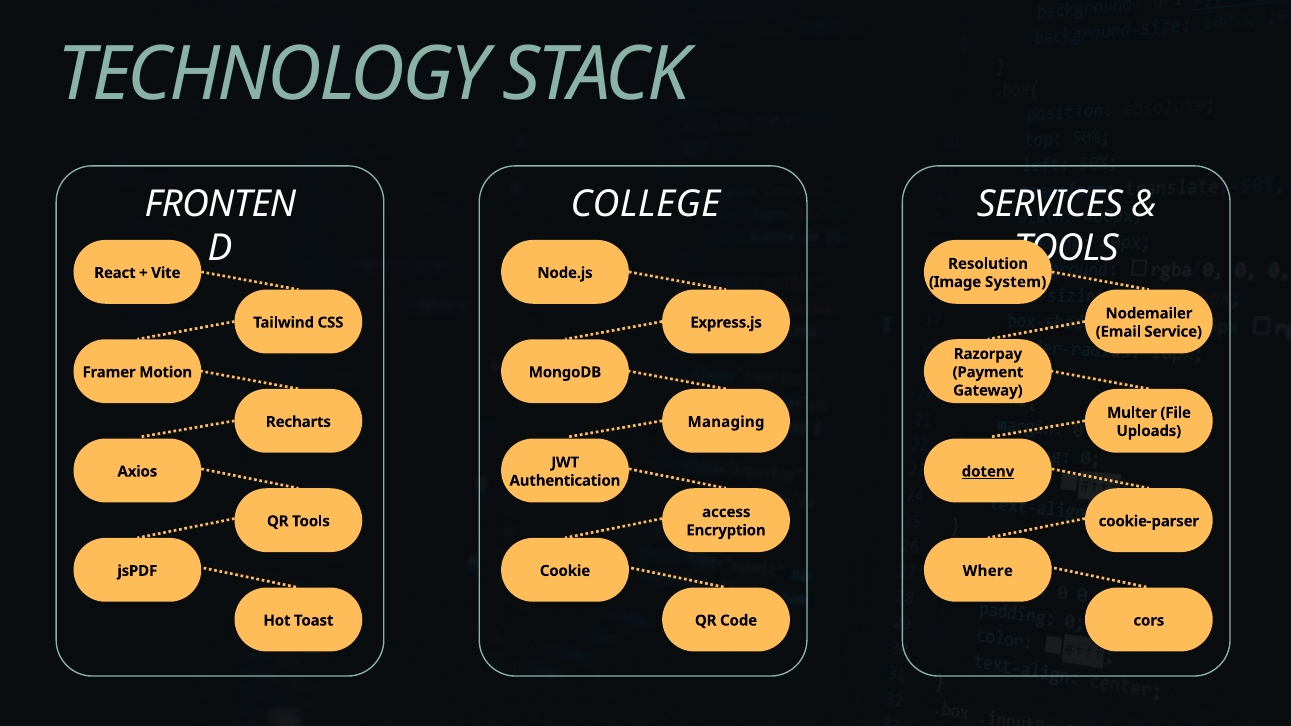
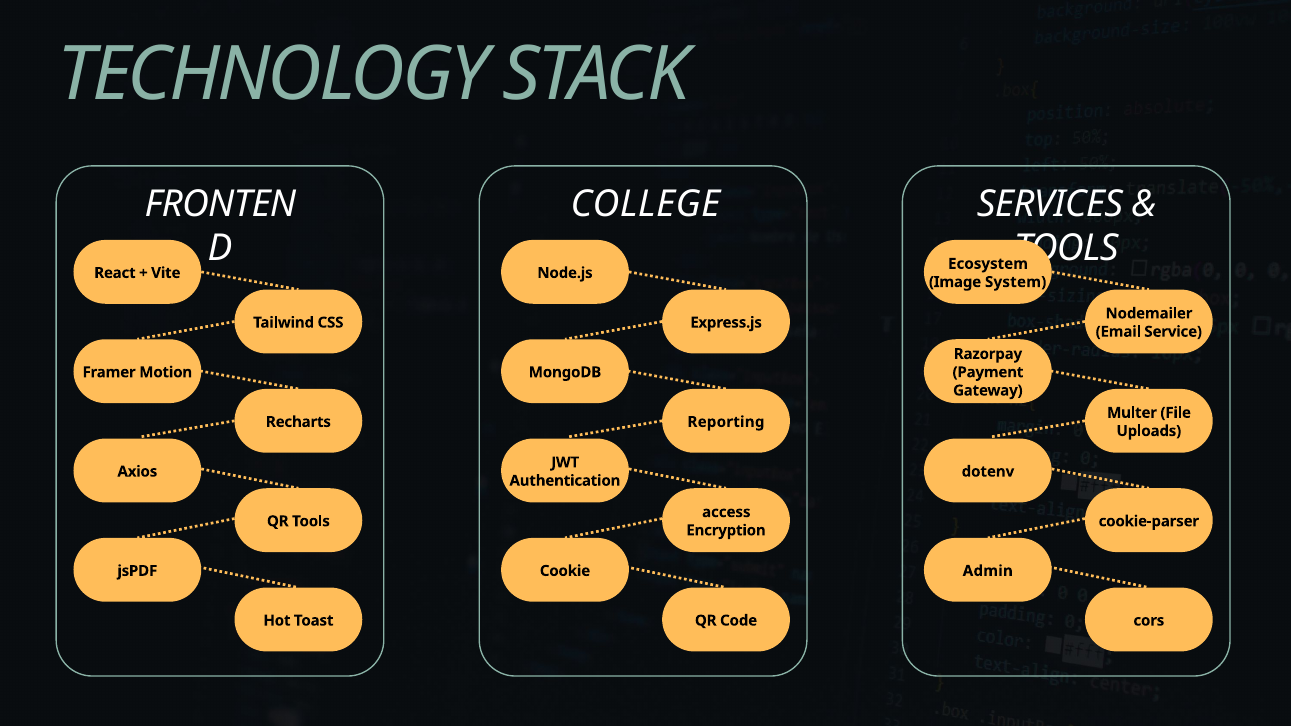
Resolution: Resolution -> Ecosystem (988, 264)
Managing: Managing -> Reporting (726, 422)
dotenv underline: present -> none (988, 472)
Where: Where -> Admin (988, 571)
